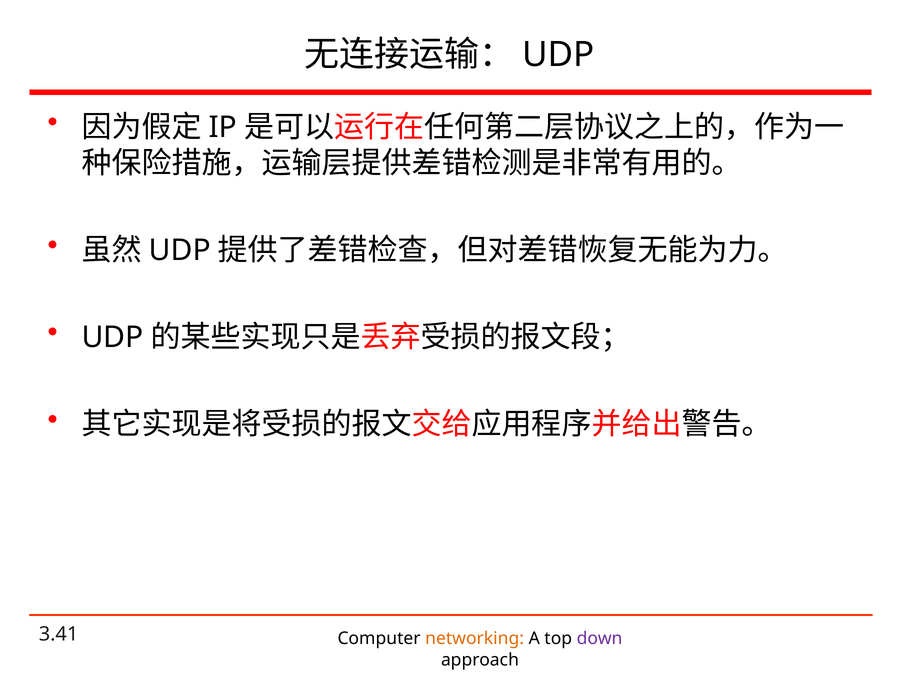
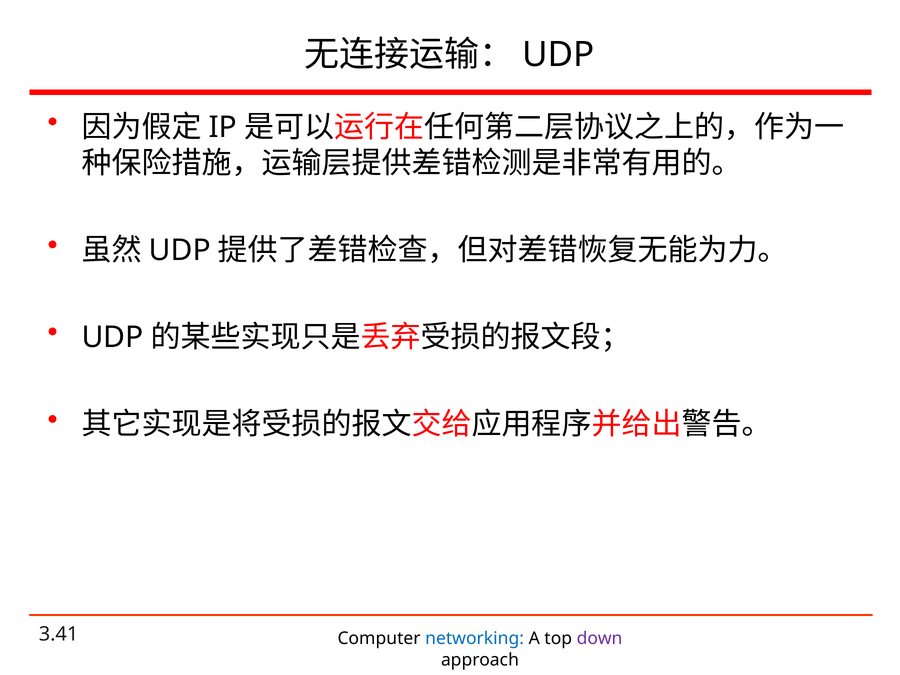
networking colour: orange -> blue (475, 639)
